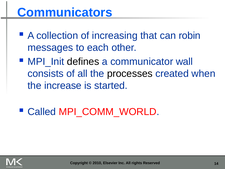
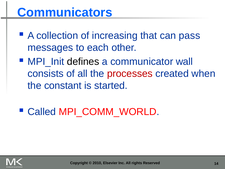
robin: robin -> pass (190, 36)
processes colour: black -> red (130, 74)
increase: increase -> constant (63, 86)
